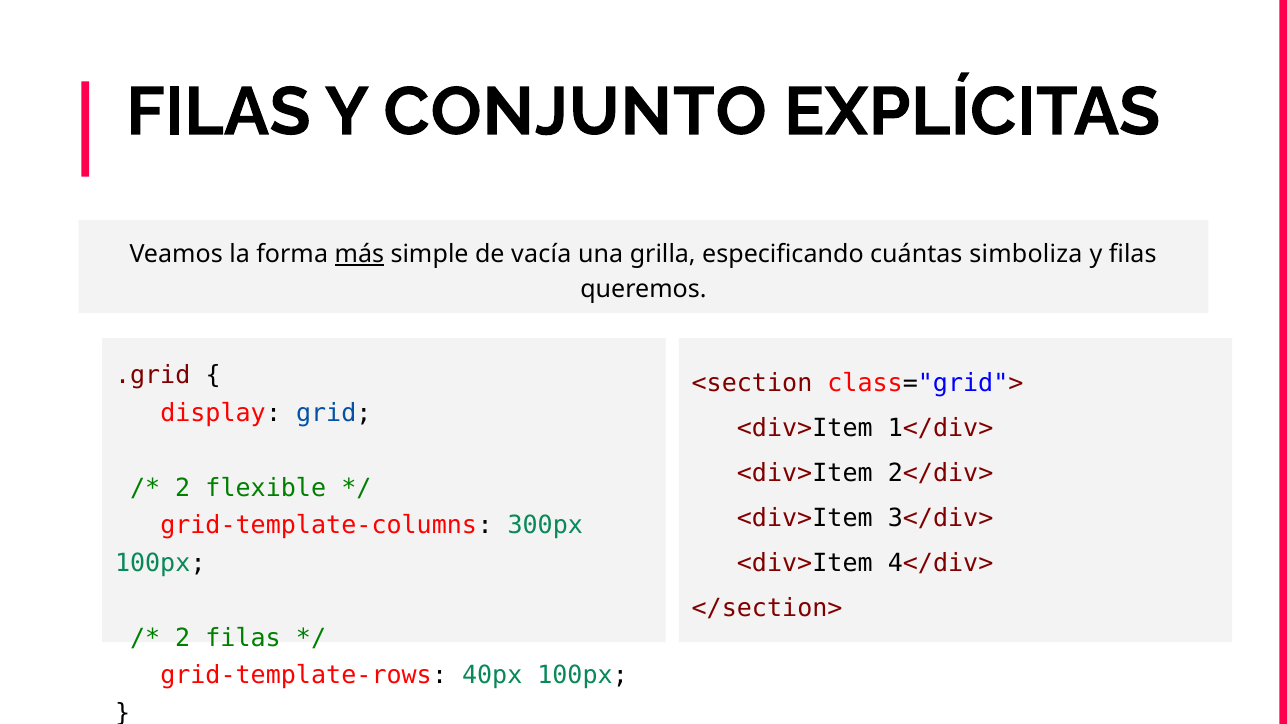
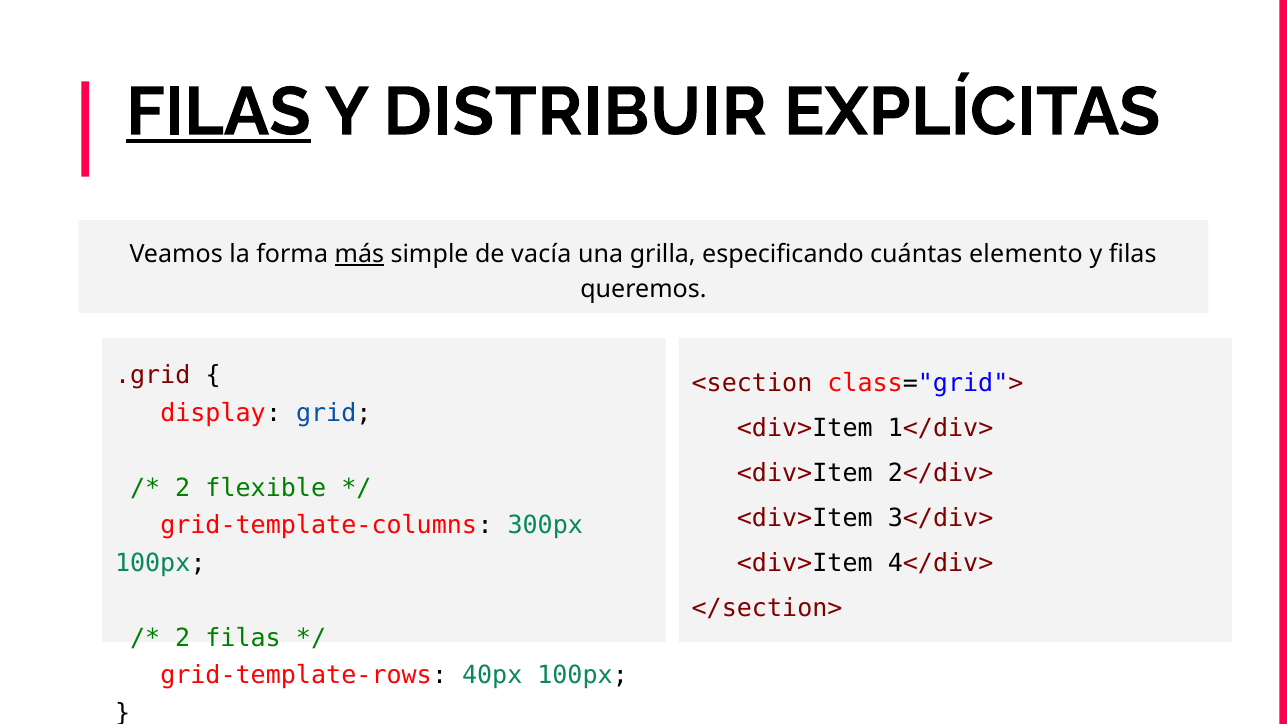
FILAS underline: none -> present (218, 112)
CONJUNTO: CONJUNTO -> DISTRIBUIR (575, 112)
simboliza: simboliza -> elemento (1026, 254)
